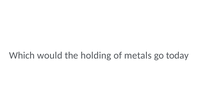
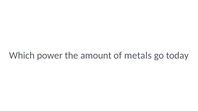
would: would -> power (50, 56)
holding: holding -> amount (96, 56)
